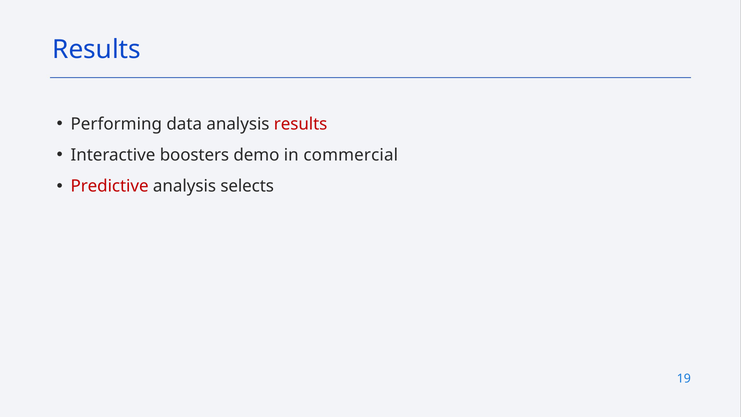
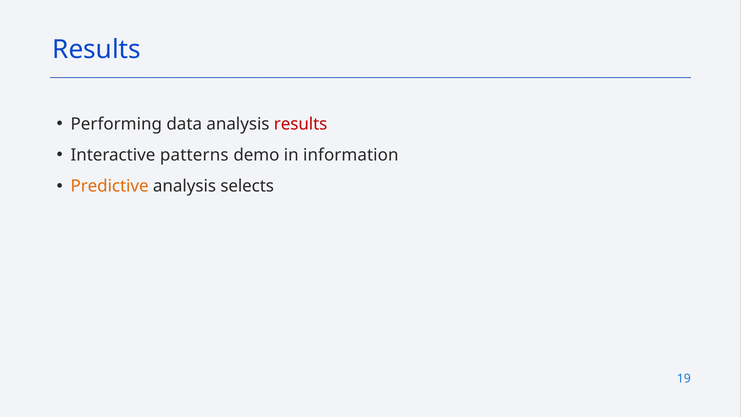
boosters: boosters -> patterns (194, 155)
commercial: commercial -> information (351, 155)
Predictive colour: red -> orange (110, 186)
